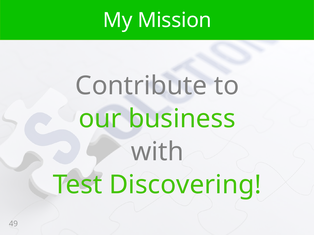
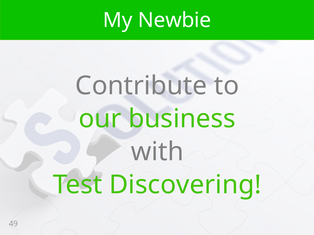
Mission: Mission -> Newbie (175, 20)
